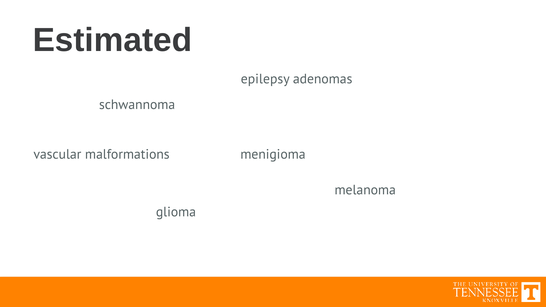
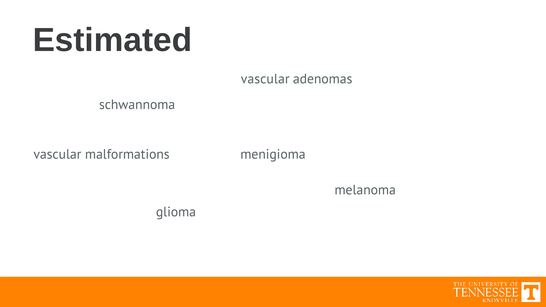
epilepsy: epilepsy -> vascular (265, 79)
